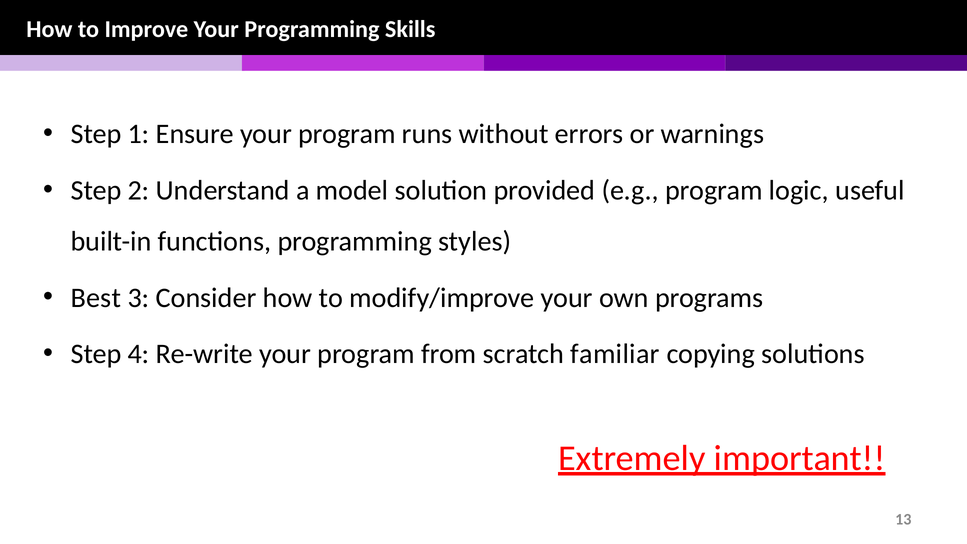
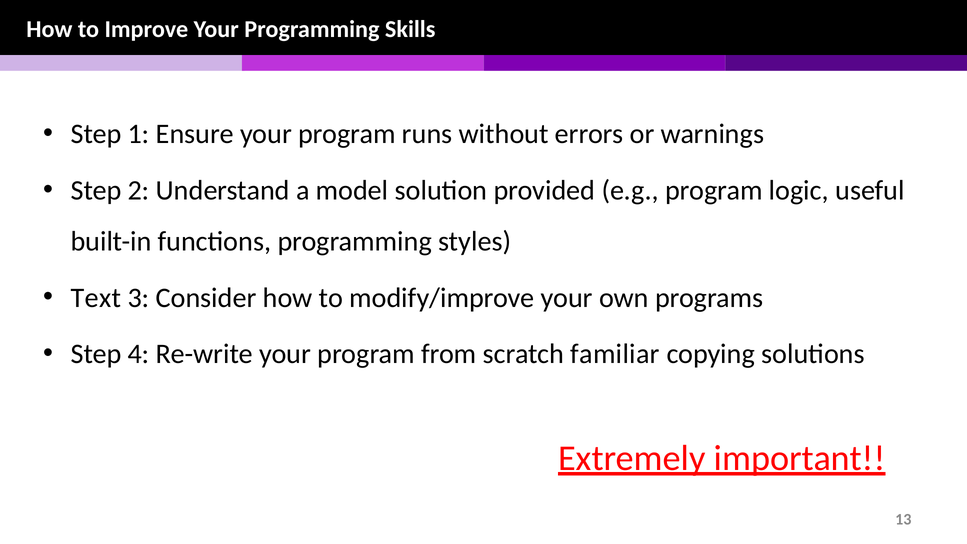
Best: Best -> Text (96, 298)
